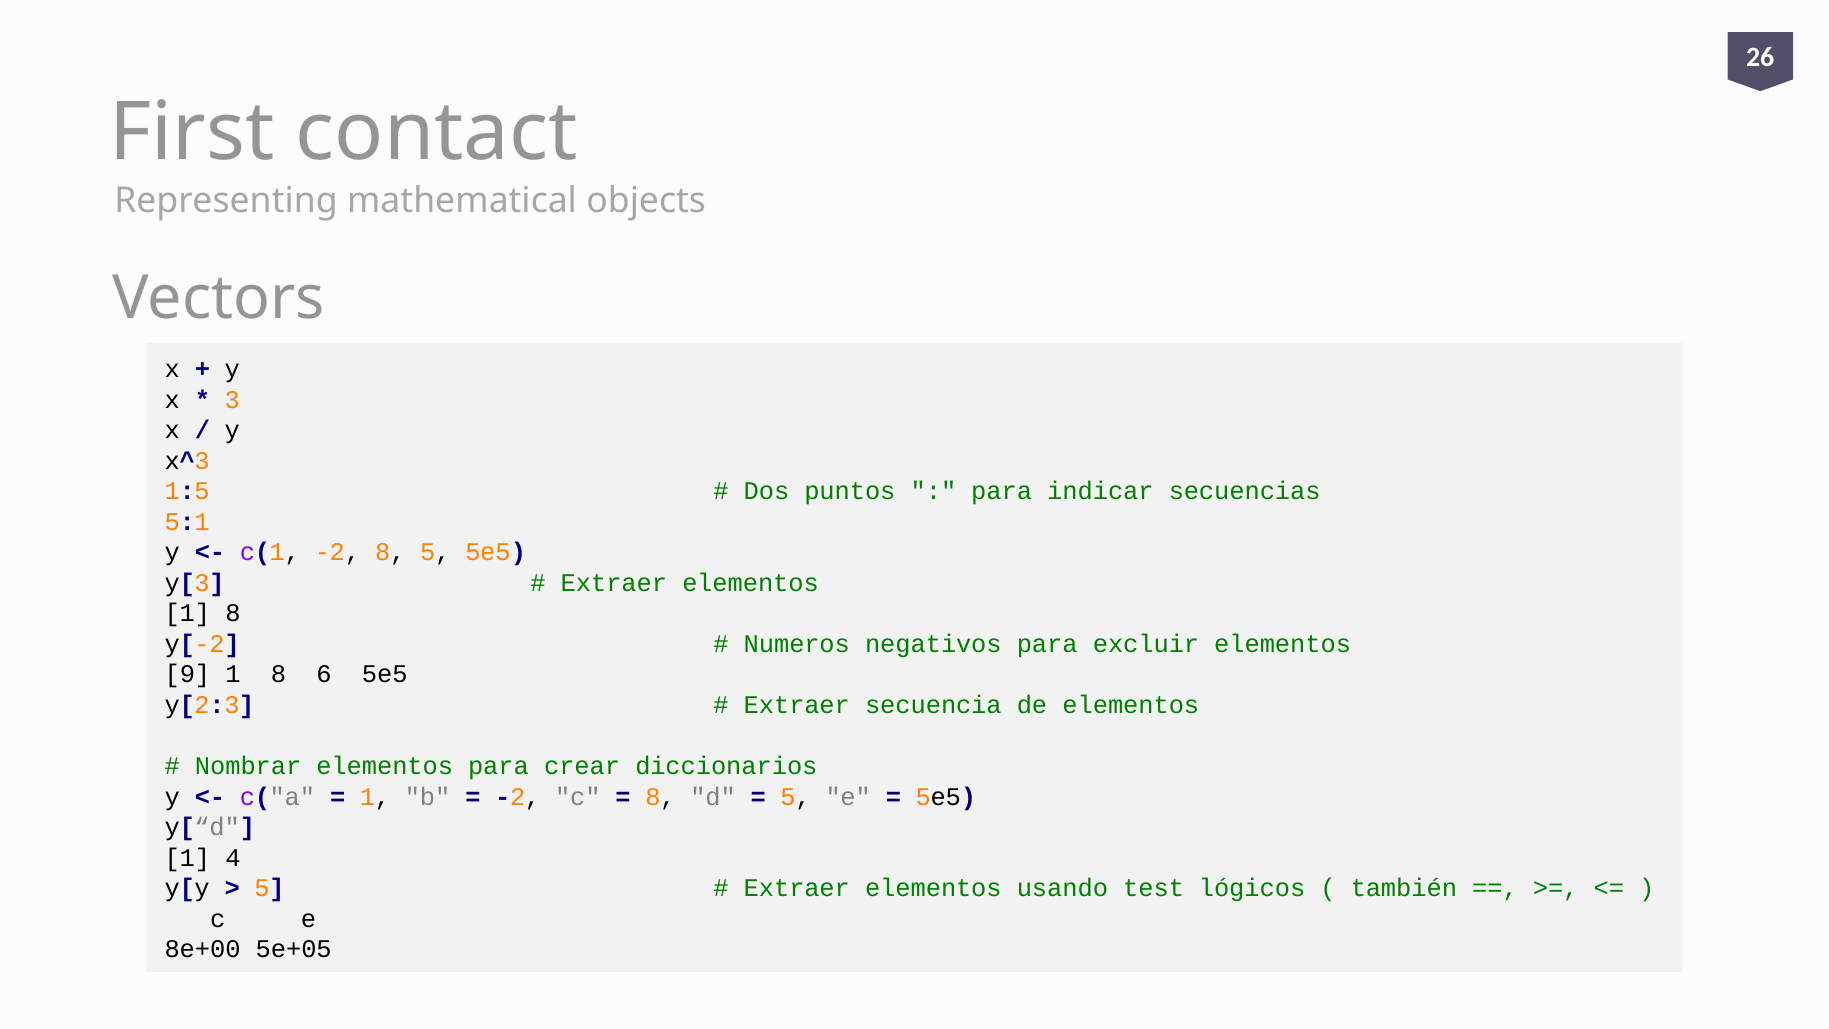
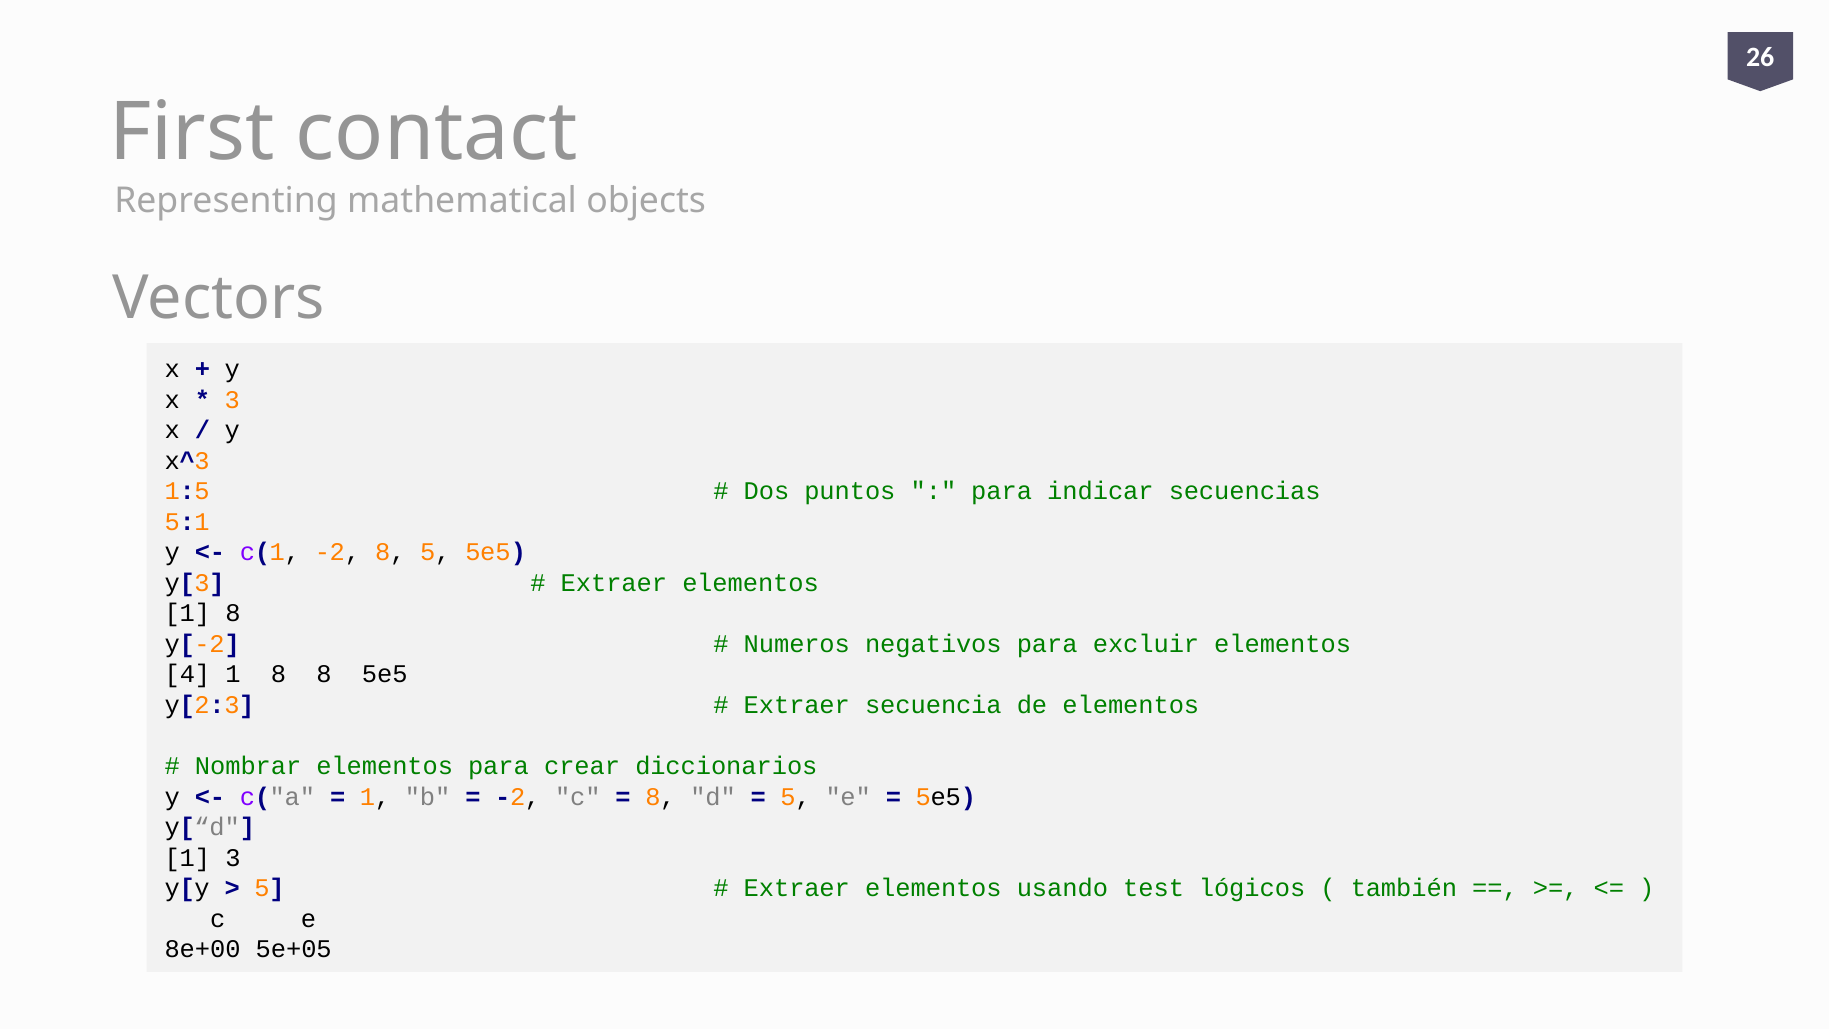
9: 9 -> 4 (187, 674)
8 6: 6 -> 8 (324, 674)
1 4: 4 -> 3 (233, 858)
